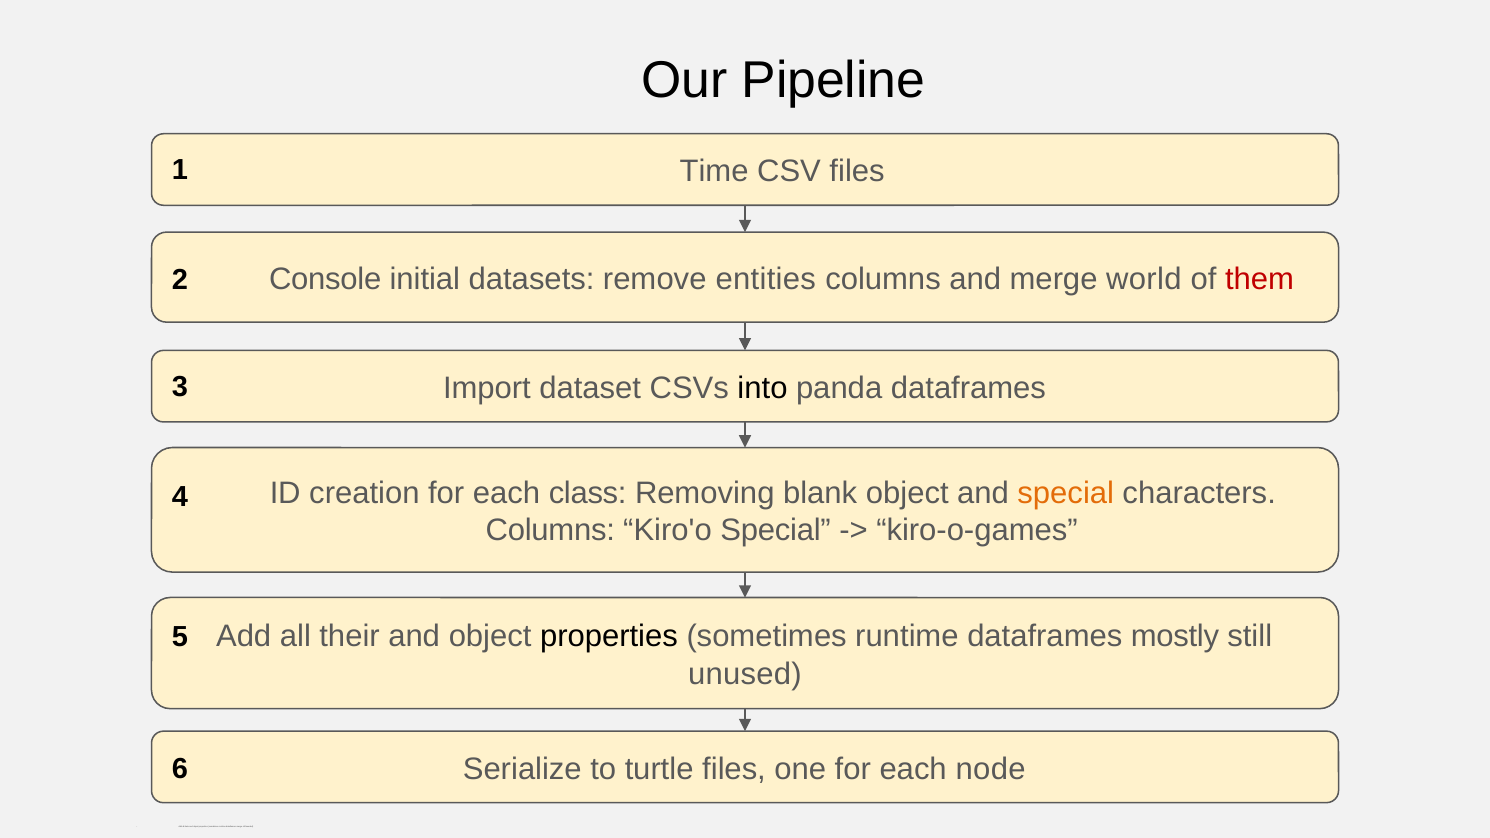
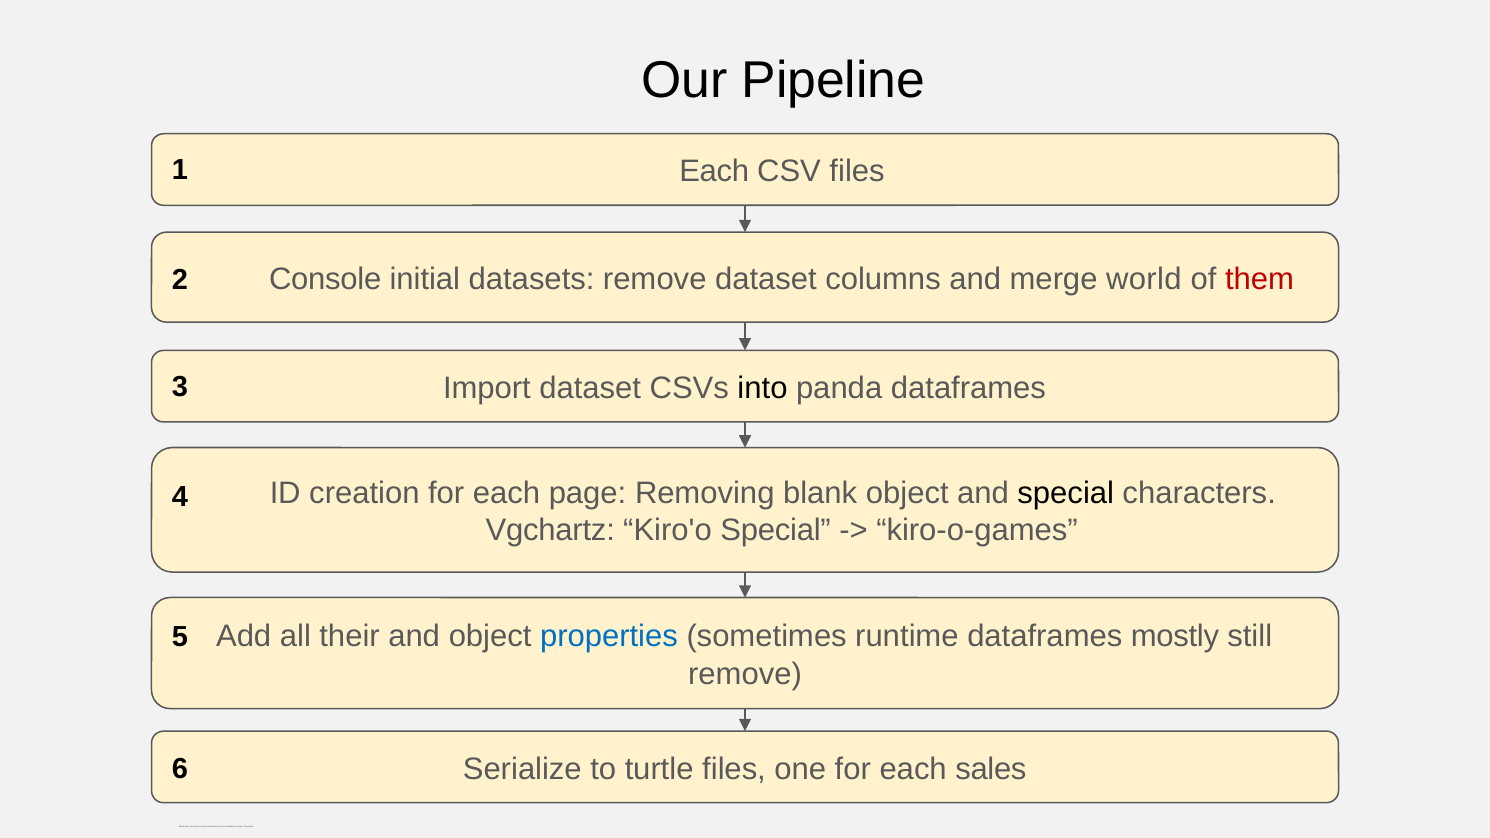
Time: Time -> Each (714, 172)
remove entities: entities -> dataset (766, 279)
class: class -> page (588, 493)
special colour: orange -> black (1066, 493)
Columns: Columns -> Vgchartz (550, 531)
properties colour: black -> blue (609, 637)
unused: unused -> remove (745, 674)
node: node -> sales (991, 769)
